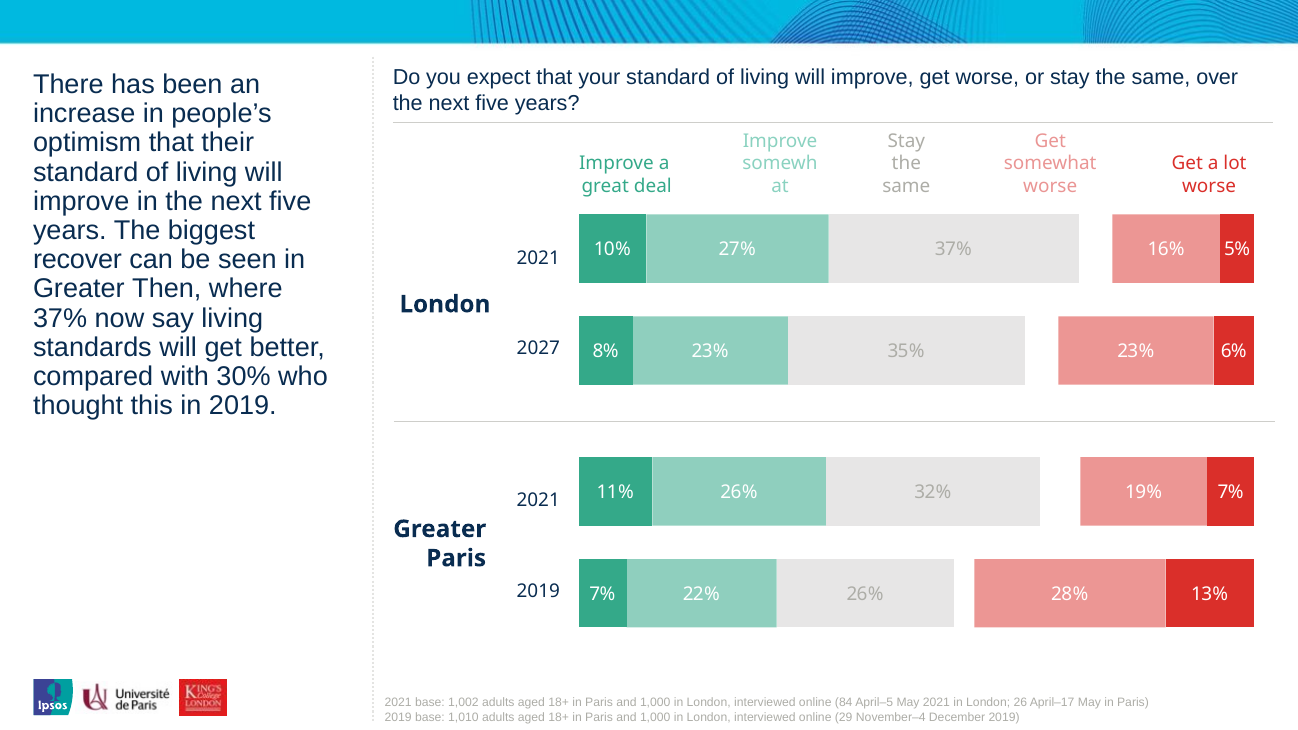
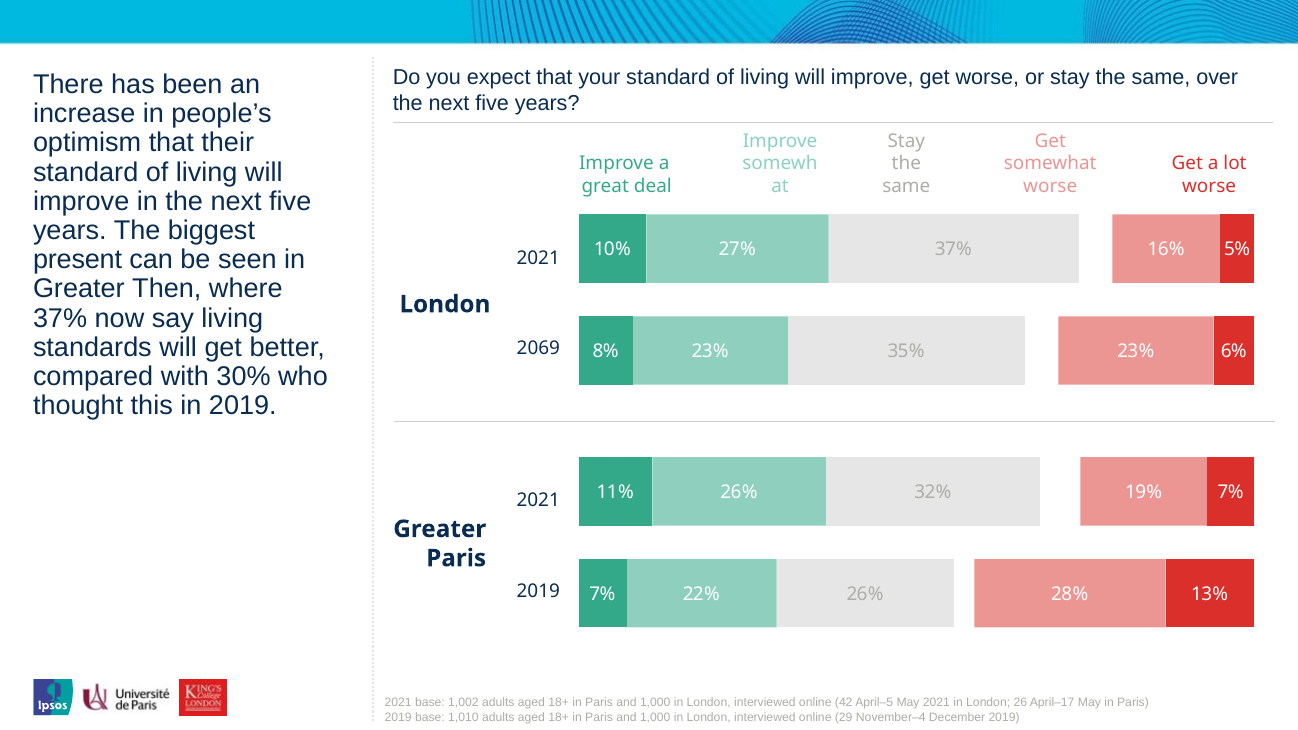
recover: recover -> present (78, 260)
2027: 2027 -> 2069 (538, 349)
84: 84 -> 42 (844, 703)
